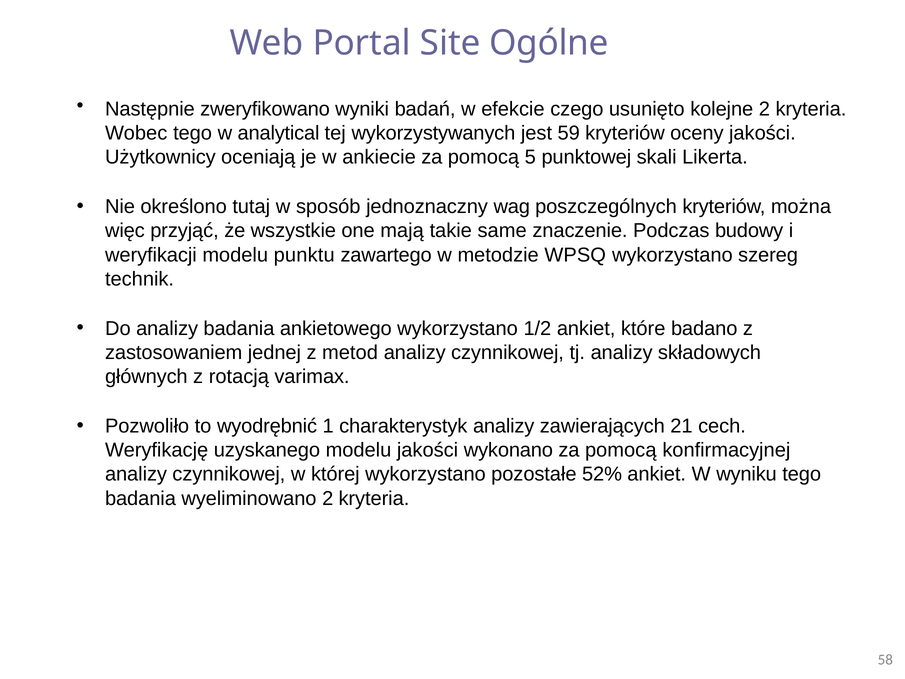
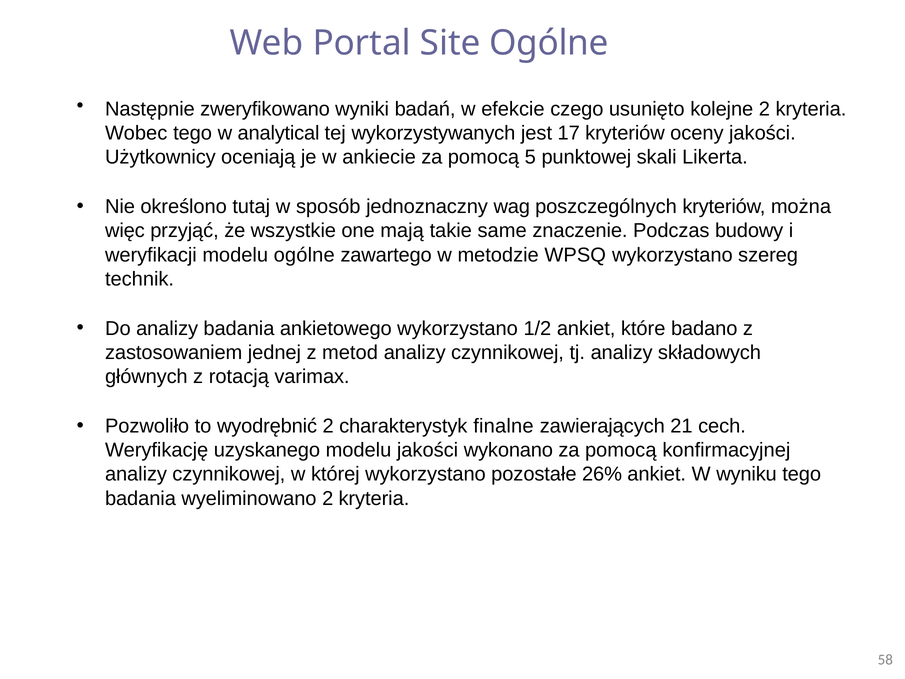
59: 59 -> 17 (569, 133)
modelu punktu: punktu -> ogólne (304, 255)
wyodrębnić 1: 1 -> 2 (328, 426)
charakterystyk analizy: analizy -> finalne (503, 426)
52%: 52% -> 26% (602, 474)
